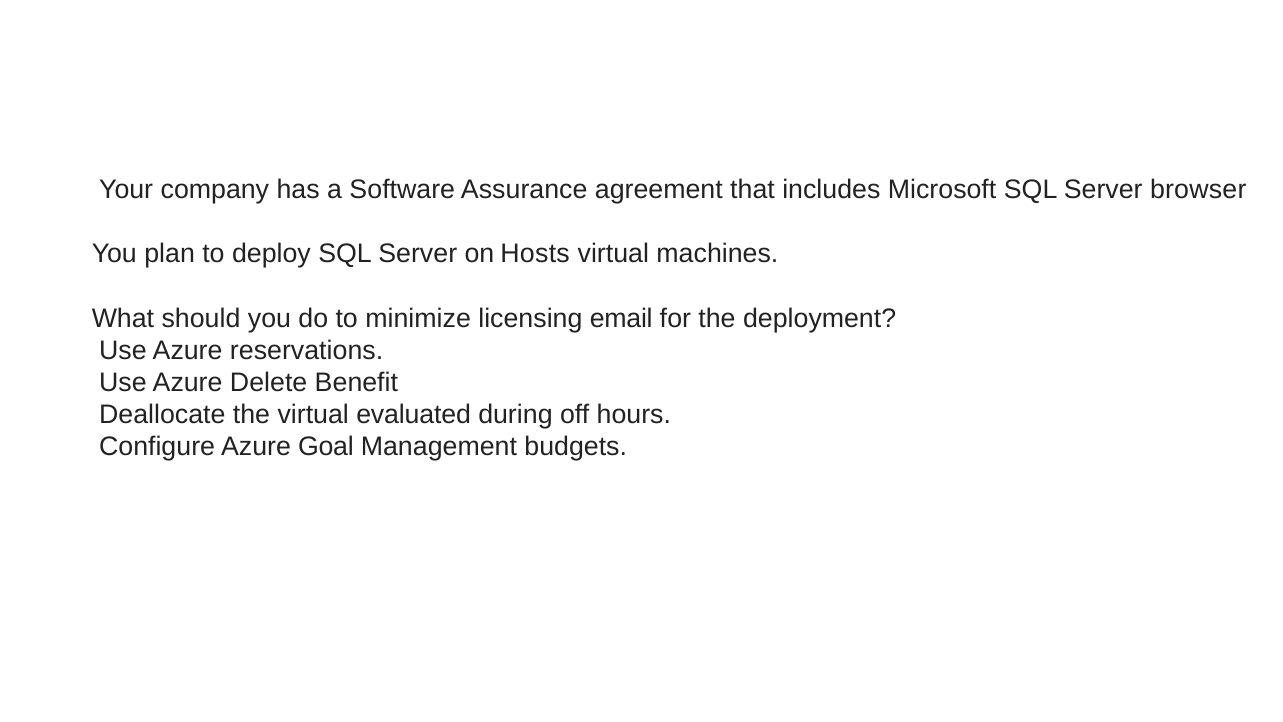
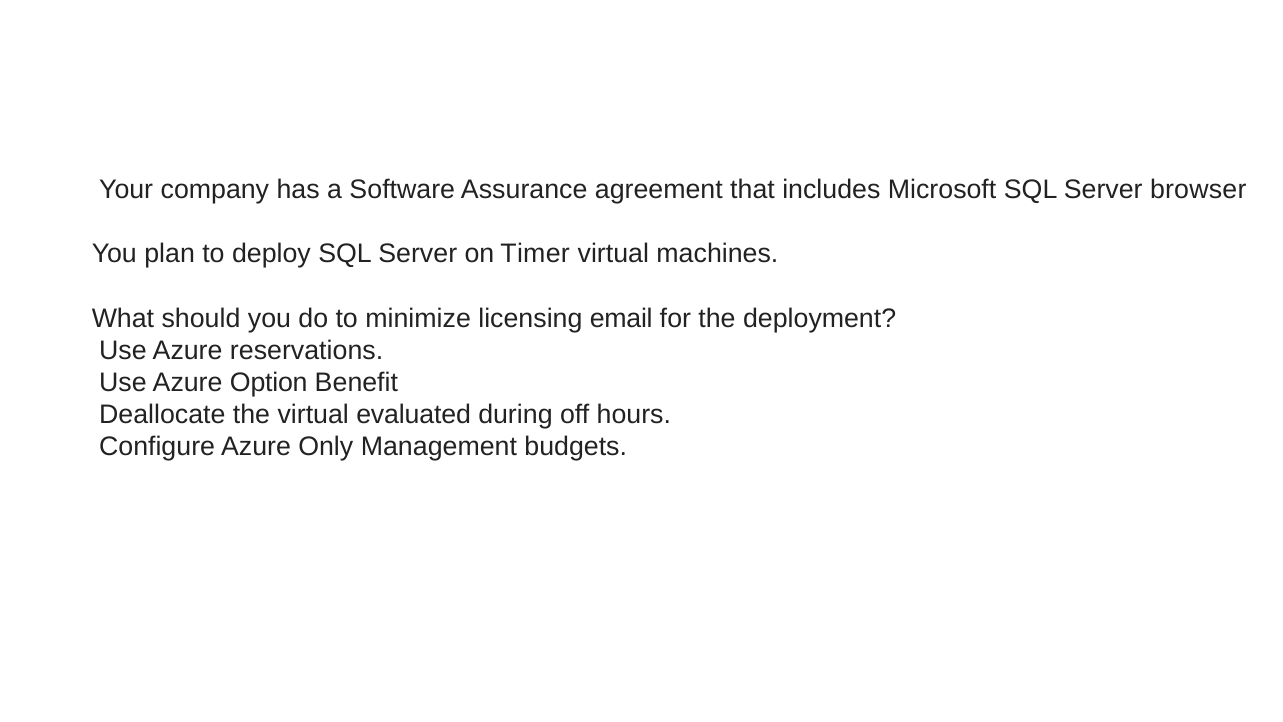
Hosts: Hosts -> Timer (535, 254)
Delete: Delete -> Option (269, 382)
Goal: Goal -> Only (326, 446)
